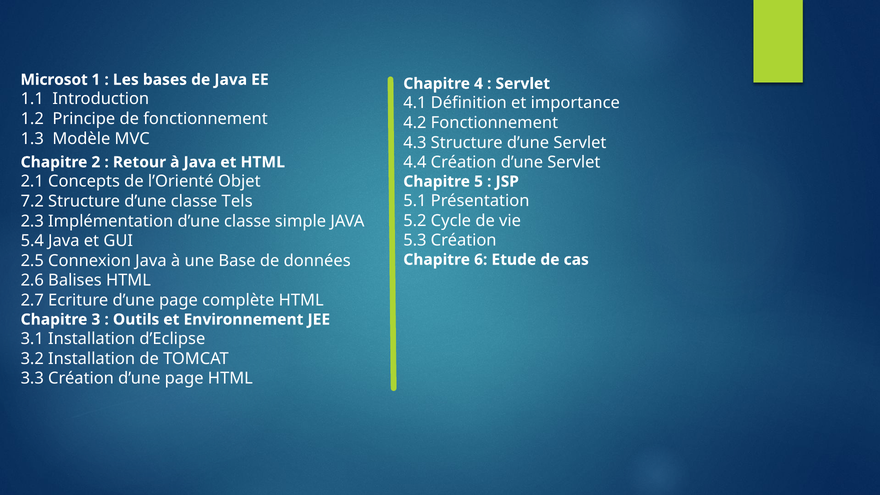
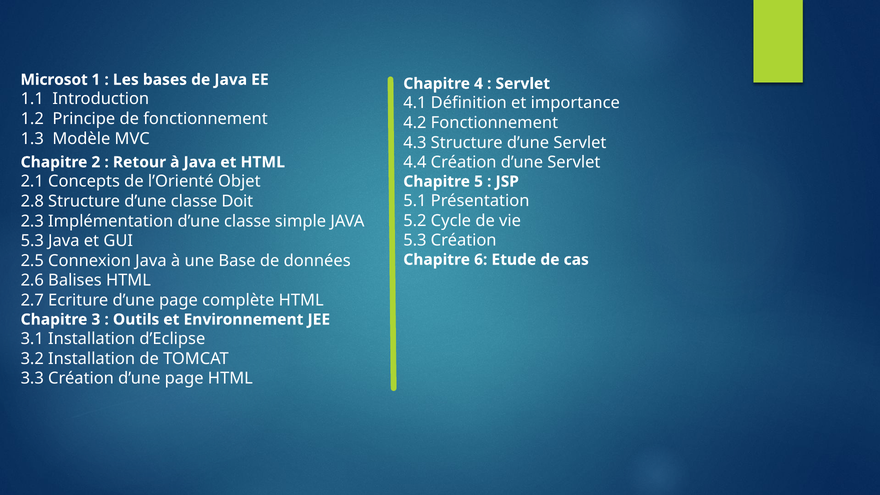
7.2: 7.2 -> 2.8 (32, 201)
Tels: Tels -> Doit (237, 201)
5.4: 5.4 -> 5.3 (32, 241)
